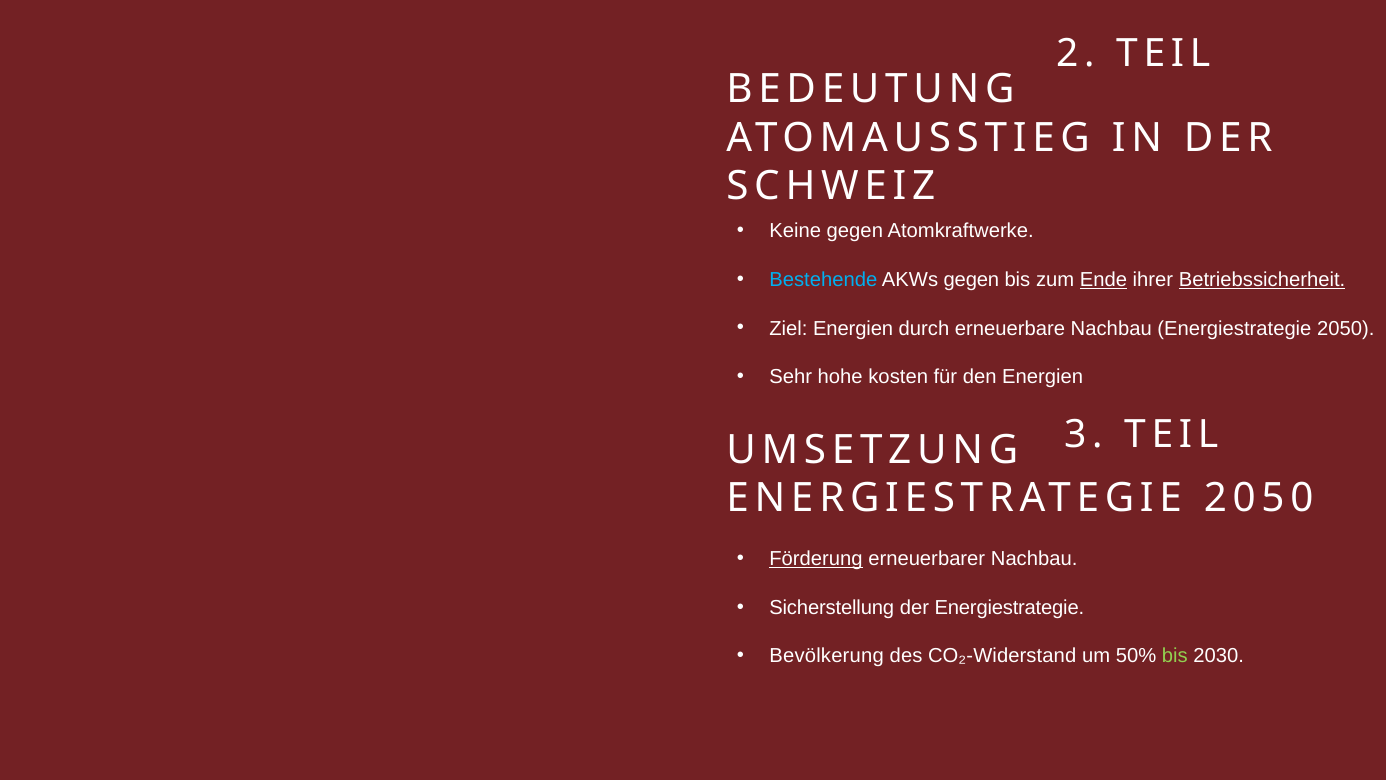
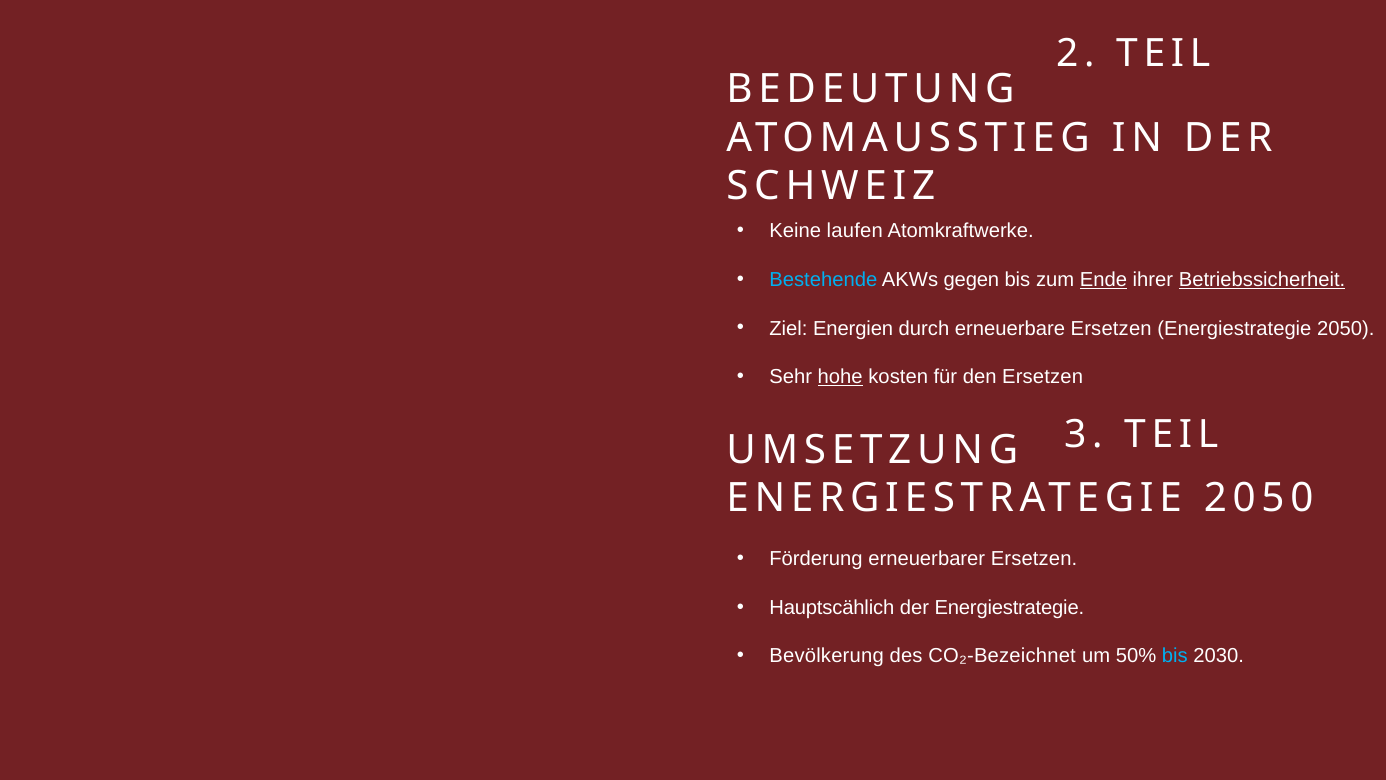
Keine gegen: gegen -> laufen (855, 231)
erneuerbare Nachbau: Nachbau -> Ersetzen (1111, 328)
hohe underline: none -> present (840, 377)
den Energien: Energien -> Ersetzen (1043, 377)
Förderung underline: present -> none (816, 559)
erneuerbarer Nachbau: Nachbau -> Ersetzen (1034, 559)
Sicherstellung: Sicherstellung -> Hauptscählich (832, 607)
CO₂-Widerstand: CO₂-Widerstand -> CO₂-Bezeichnet (1002, 656)
bis colour: light green -> light blue (1175, 656)
